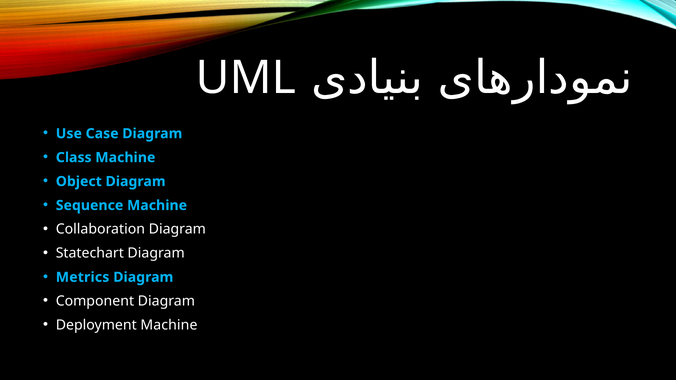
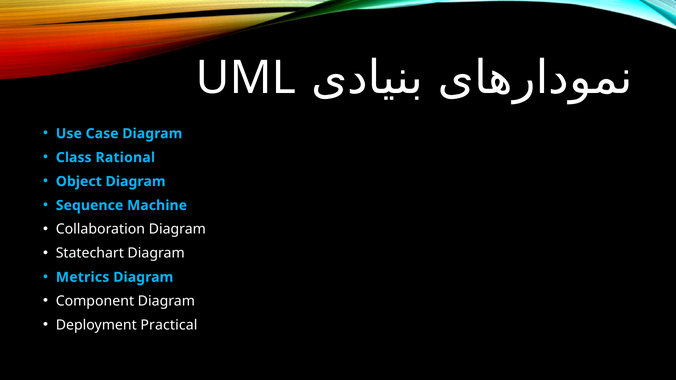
Class Machine: Machine -> Rational (125, 158)
Deployment Machine: Machine -> Practical (169, 325)
